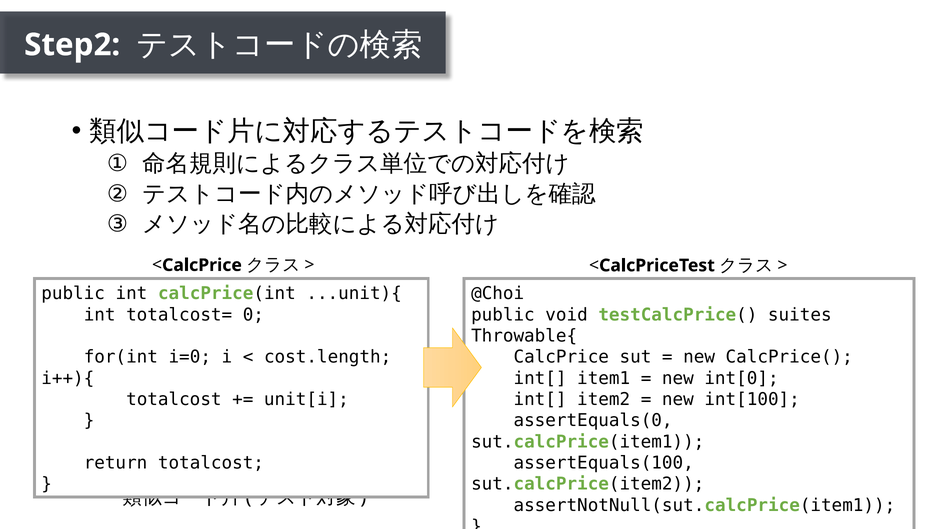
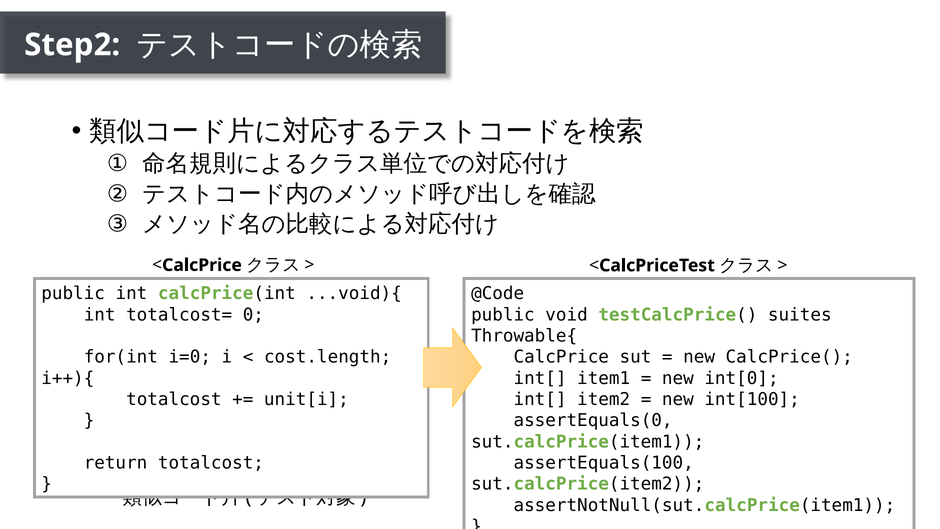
...unit){: ...unit){ -> ...void){ (354, 294)
@Choi: @Choi -> @Code (498, 294)
